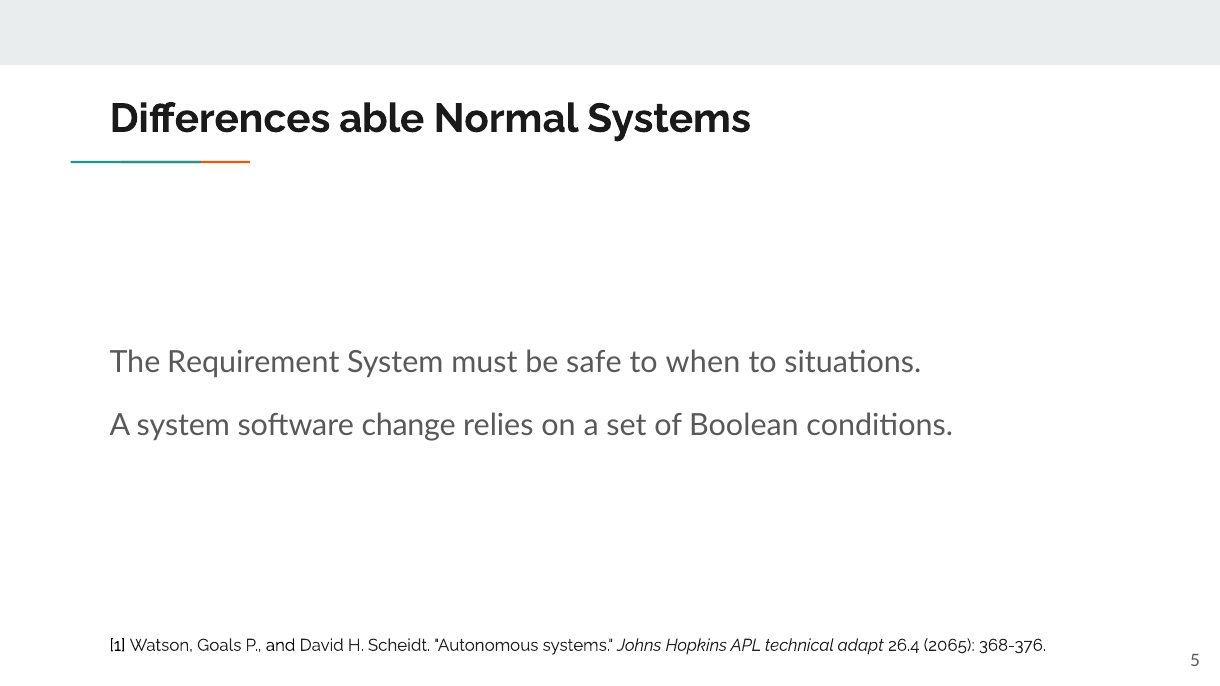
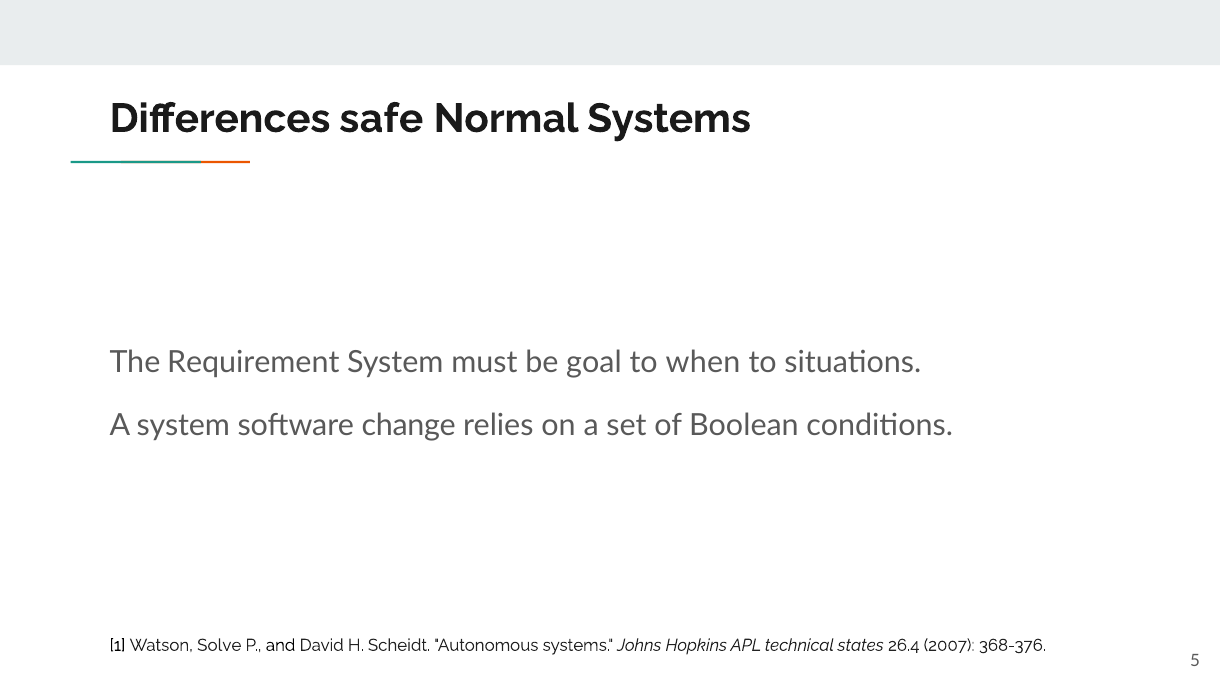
able: able -> safe (381, 119)
safe: safe -> goal (594, 363)
Goals: Goals -> Solve (219, 645)
adapt: adapt -> states (861, 645)
2065: 2065 -> 2007 (949, 645)
